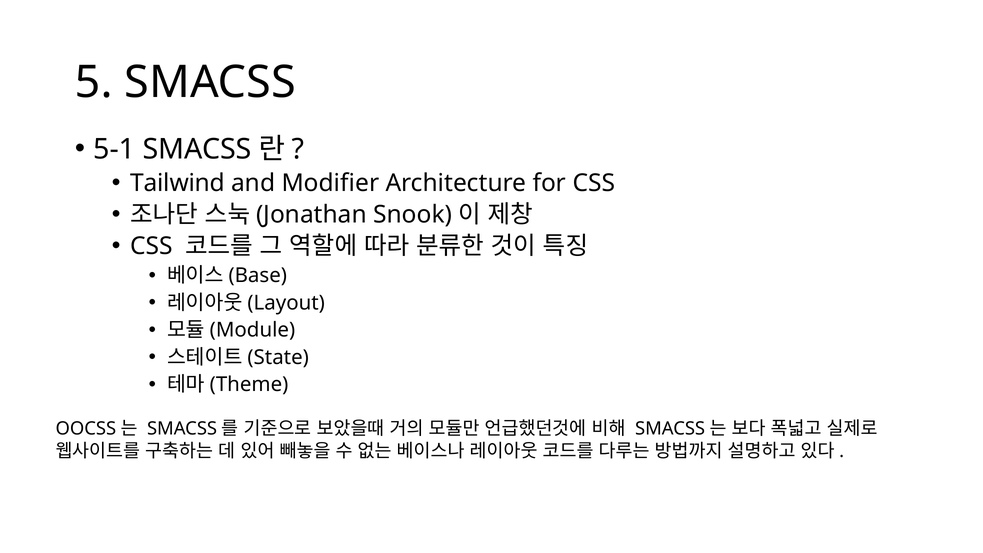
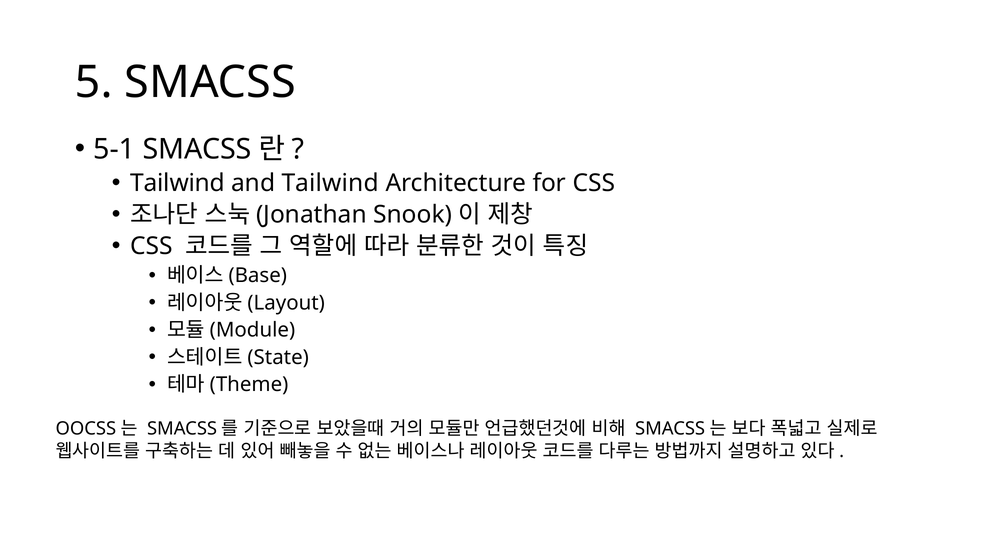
and Modifier: Modifier -> Tailwind (330, 183)
